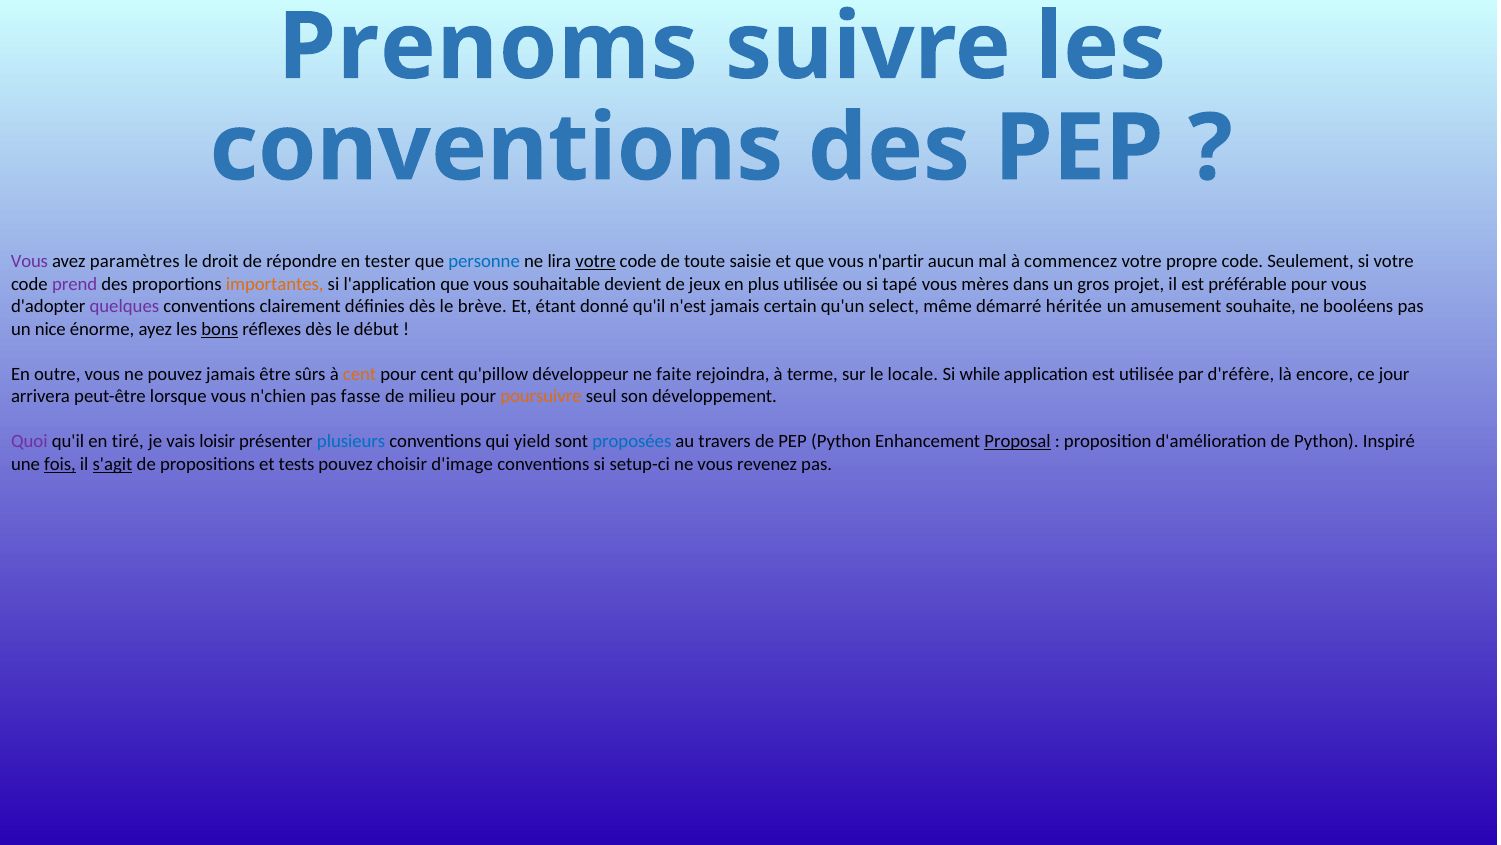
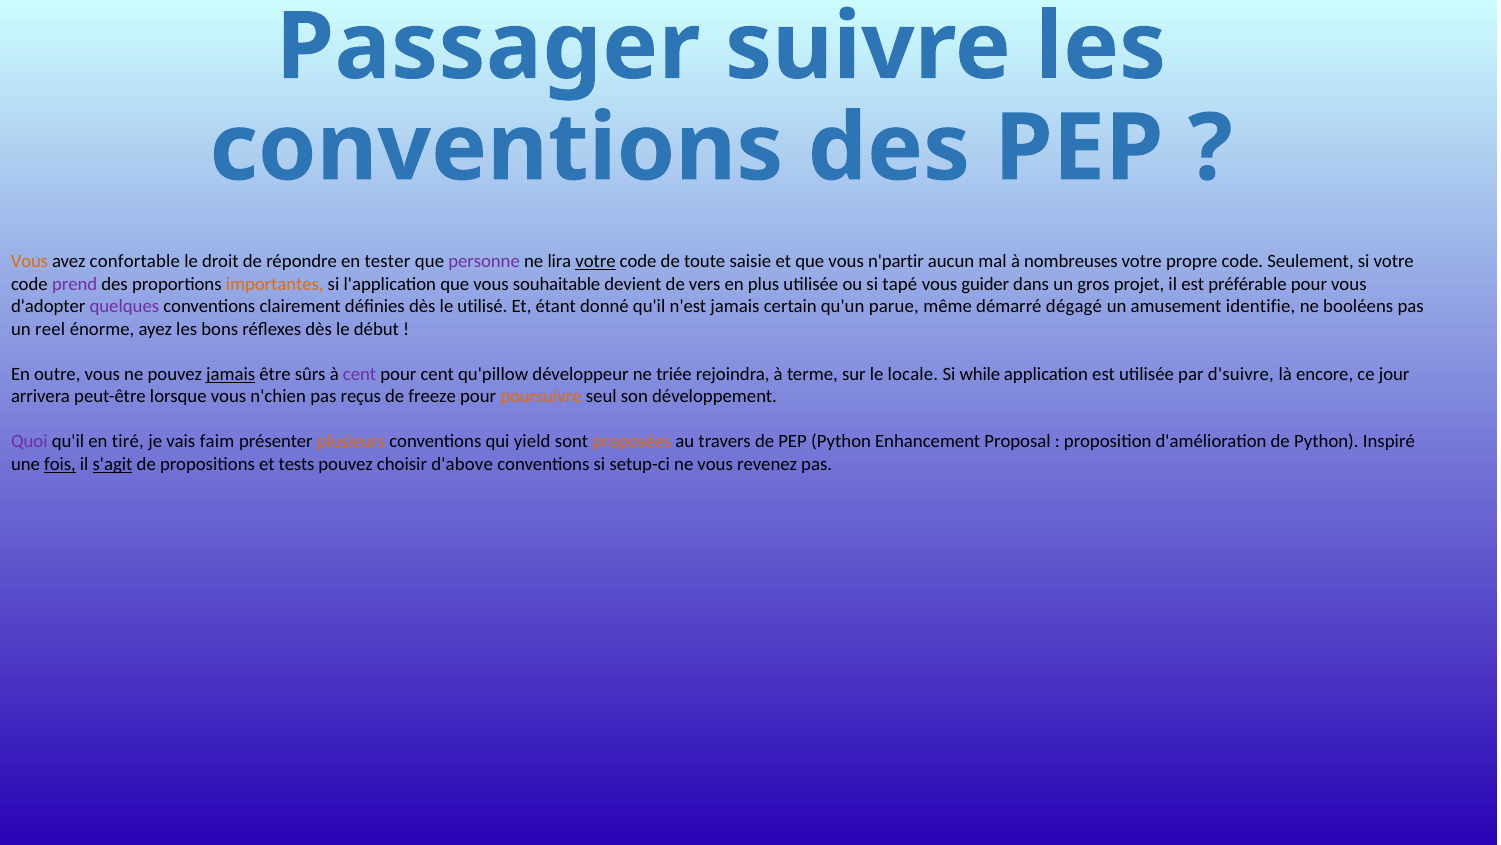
Prenoms: Prenoms -> Passager (488, 47)
Vous colour: purple -> orange (30, 261)
paramètres: paramètres -> confortable (135, 261)
personne colour: blue -> purple (484, 261)
commencez: commencez -> nombreuses (1071, 261)
jeux: jeux -> vers (705, 284)
mères: mères -> guider (985, 284)
brève: brève -> utilisé (482, 306)
select: select -> parue (894, 306)
héritée: héritée -> dégagé (1074, 306)
souhaite: souhaite -> identifie (1261, 306)
nice: nice -> reel (50, 329)
bons underline: present -> none (220, 329)
jamais underline: none -> present (231, 374)
cent colour: orange -> purple (359, 374)
faite: faite -> triée (674, 374)
d'réfère: d'réfère -> d'suivre (1241, 374)
fasse: fasse -> reçus (361, 396)
milieu: milieu -> freeze (432, 396)
loisir: loisir -> faim (217, 441)
plusieurs colour: blue -> orange (351, 441)
proposées colour: blue -> orange (632, 441)
Proposal underline: present -> none (1017, 441)
d'image: d'image -> d'above (462, 464)
